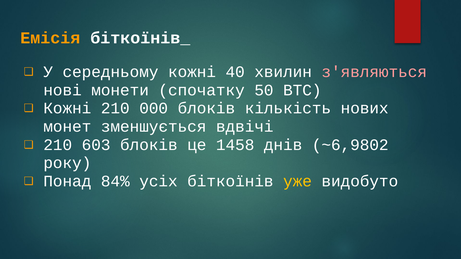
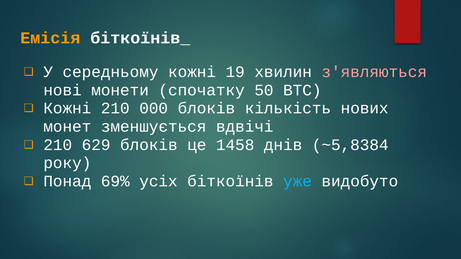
40: 40 -> 19 (235, 72)
603: 603 -> 629 (96, 145)
~6,9802: ~6,9802 -> ~5,8384 (350, 145)
84%: 84% -> 69% (115, 181)
уже colour: yellow -> light blue (298, 181)
